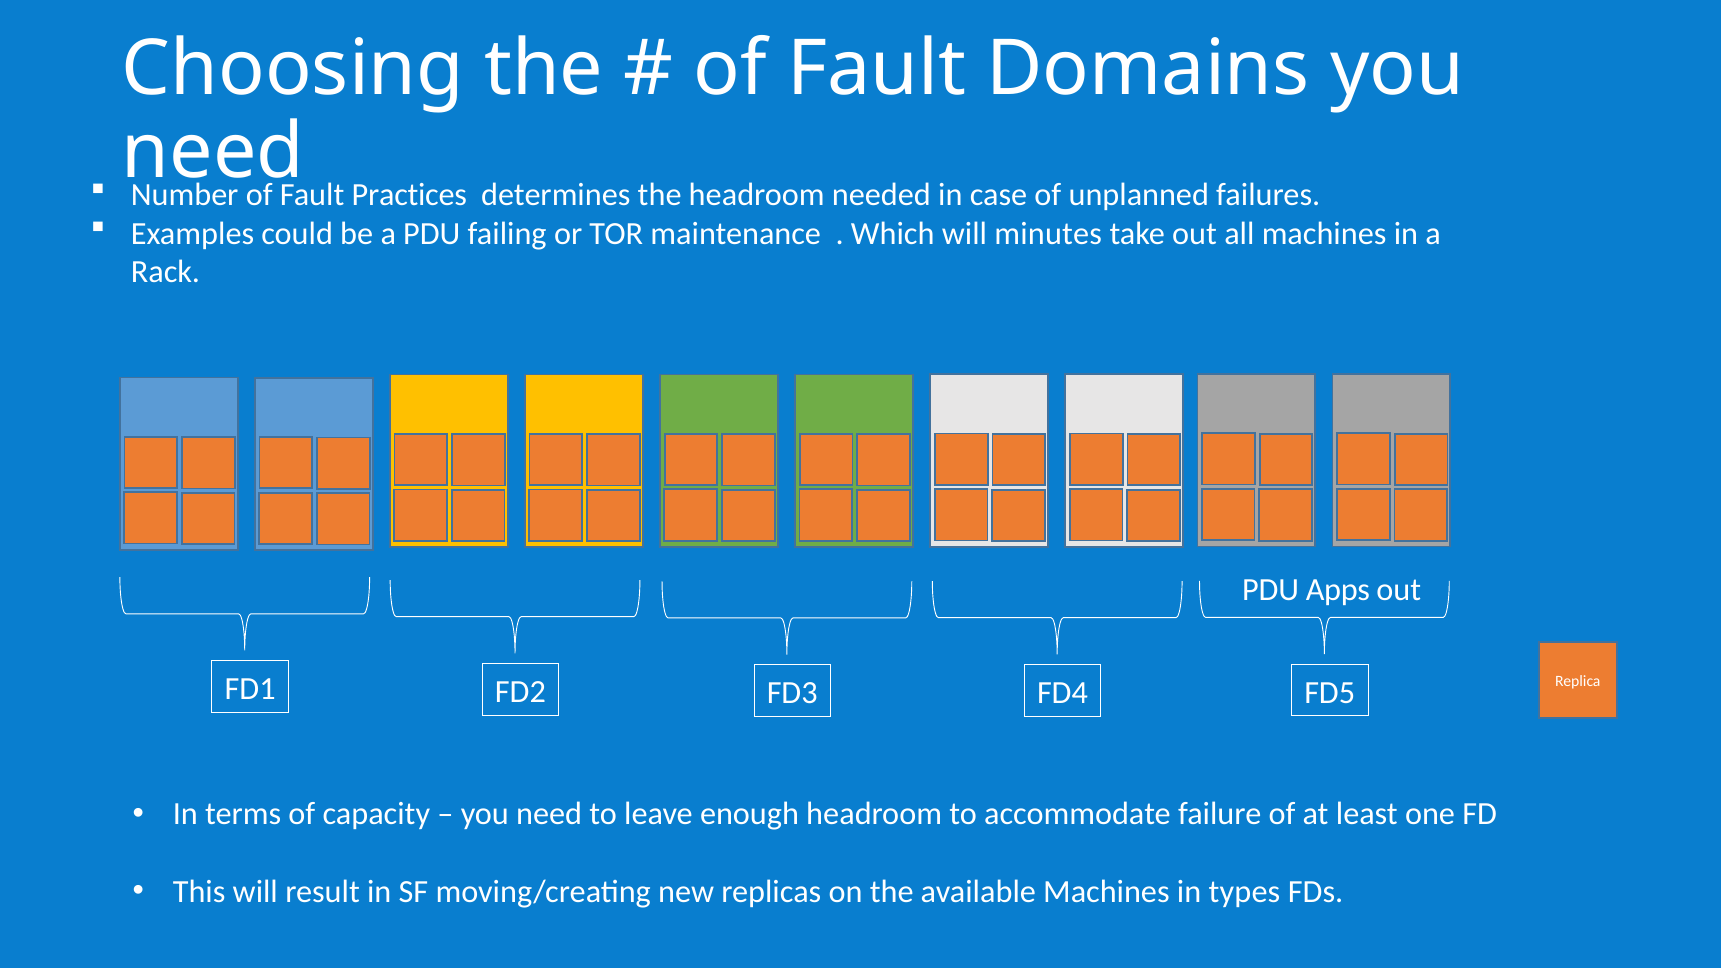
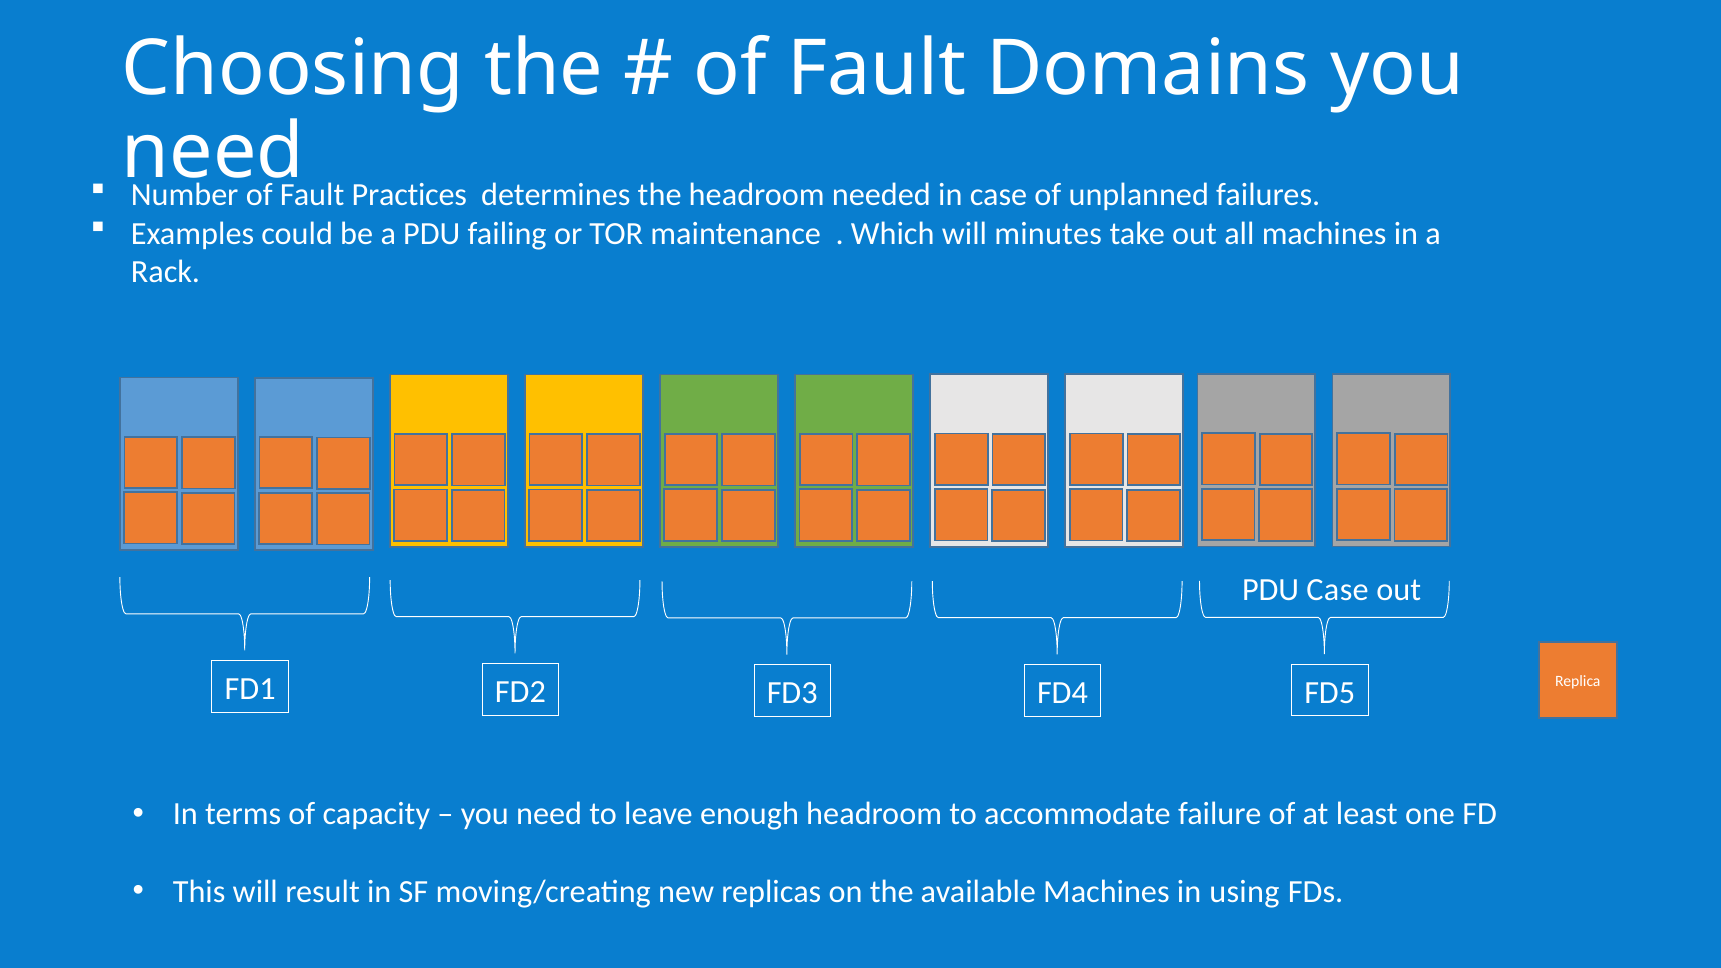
PDU Apps: Apps -> Case (1338, 589)
types: types -> using (1244, 892)
